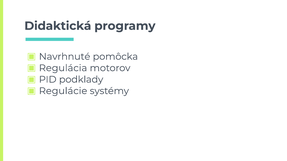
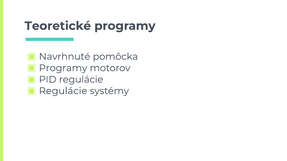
Didaktická: Didaktická -> Teoretické (58, 26)
Regulácia: Regulácia -> Programy (63, 68)
PID podklady: podklady -> regulácie (81, 80)
